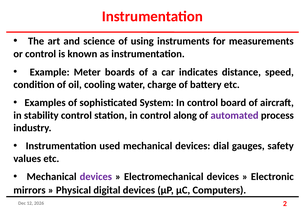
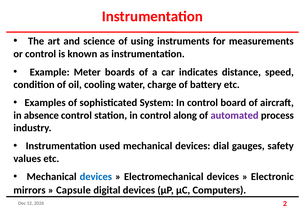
stability: stability -> absence (41, 115)
devices colour: purple -> blue (96, 176)
Physical: Physical -> Capsule (73, 190)
